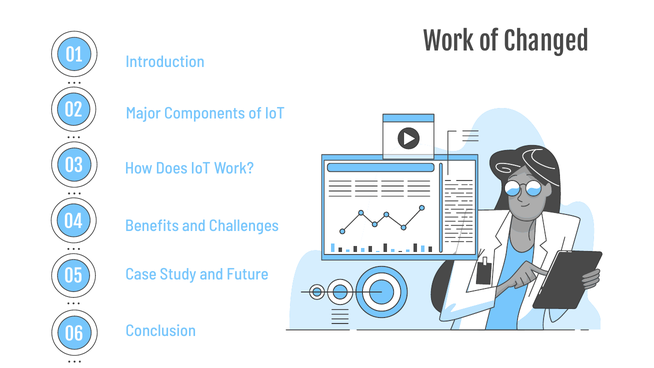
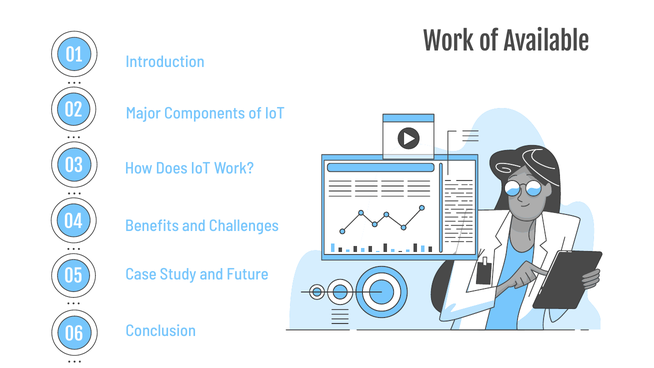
Changed: Changed -> Available (547, 43)
